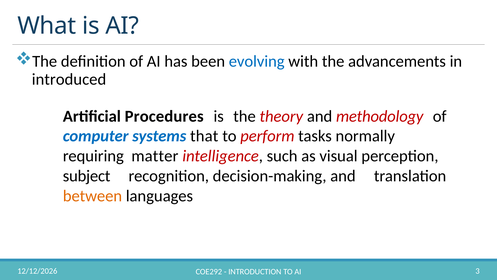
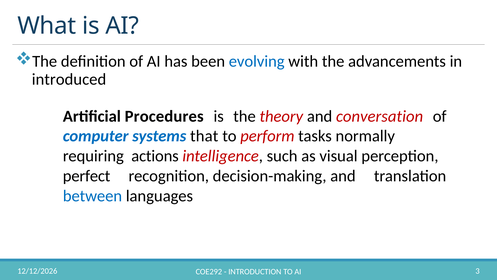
methodology: methodology -> conversation (380, 116)
matter: matter -> actions (155, 156)
subject: subject -> perfect (87, 176)
between colour: orange -> blue (92, 196)
